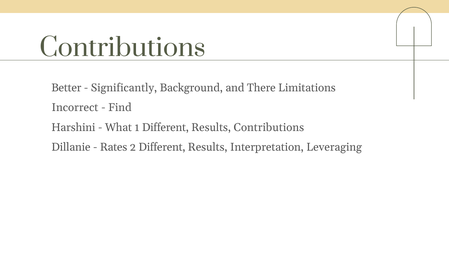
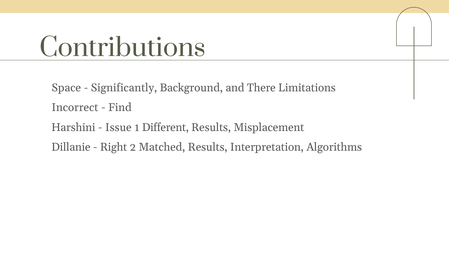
Better: Better -> Space (66, 88)
What: What -> Issue (118, 127)
Results Contributions: Contributions -> Misplacement (269, 127)
Rates: Rates -> Right (114, 147)
2 Different: Different -> Matched (162, 147)
Leveraging: Leveraging -> Algorithms (334, 147)
